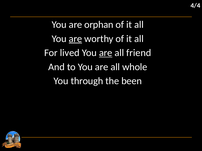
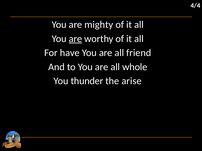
orphan: orphan -> mighty (99, 25)
lived: lived -> have (70, 53)
are underline: present -> none (106, 53)
through: through -> thunder (87, 81)
been: been -> arise (132, 81)
